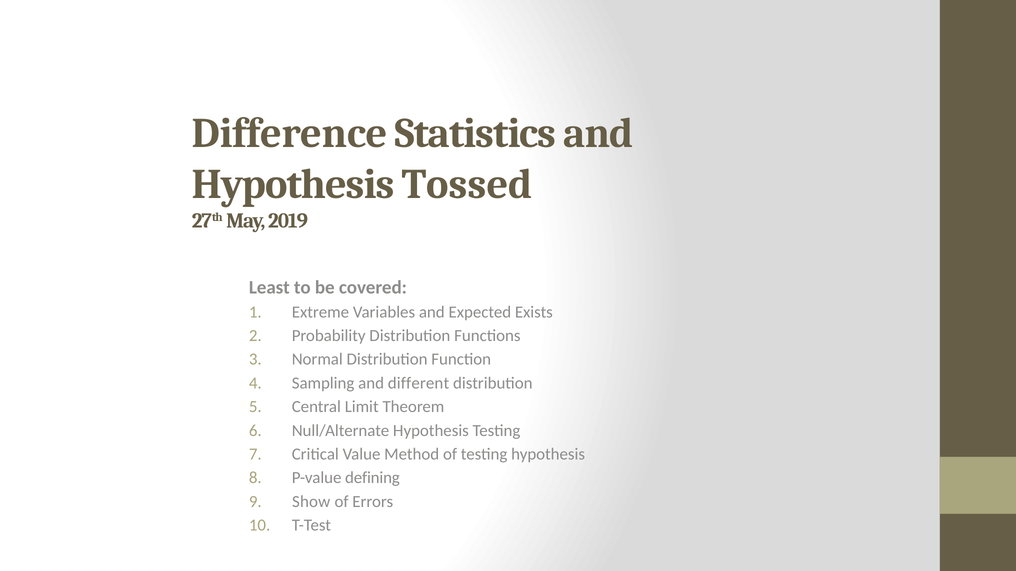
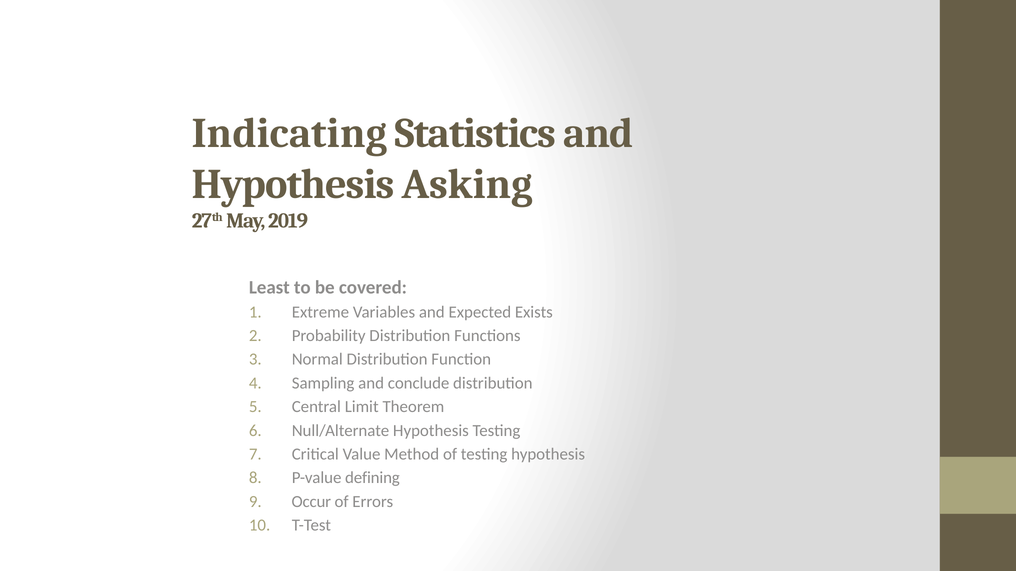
Difference: Difference -> Indicating (289, 134)
Tossed: Tossed -> Asking (467, 184)
different: different -> conclude (419, 383)
Show: Show -> Occur (311, 502)
